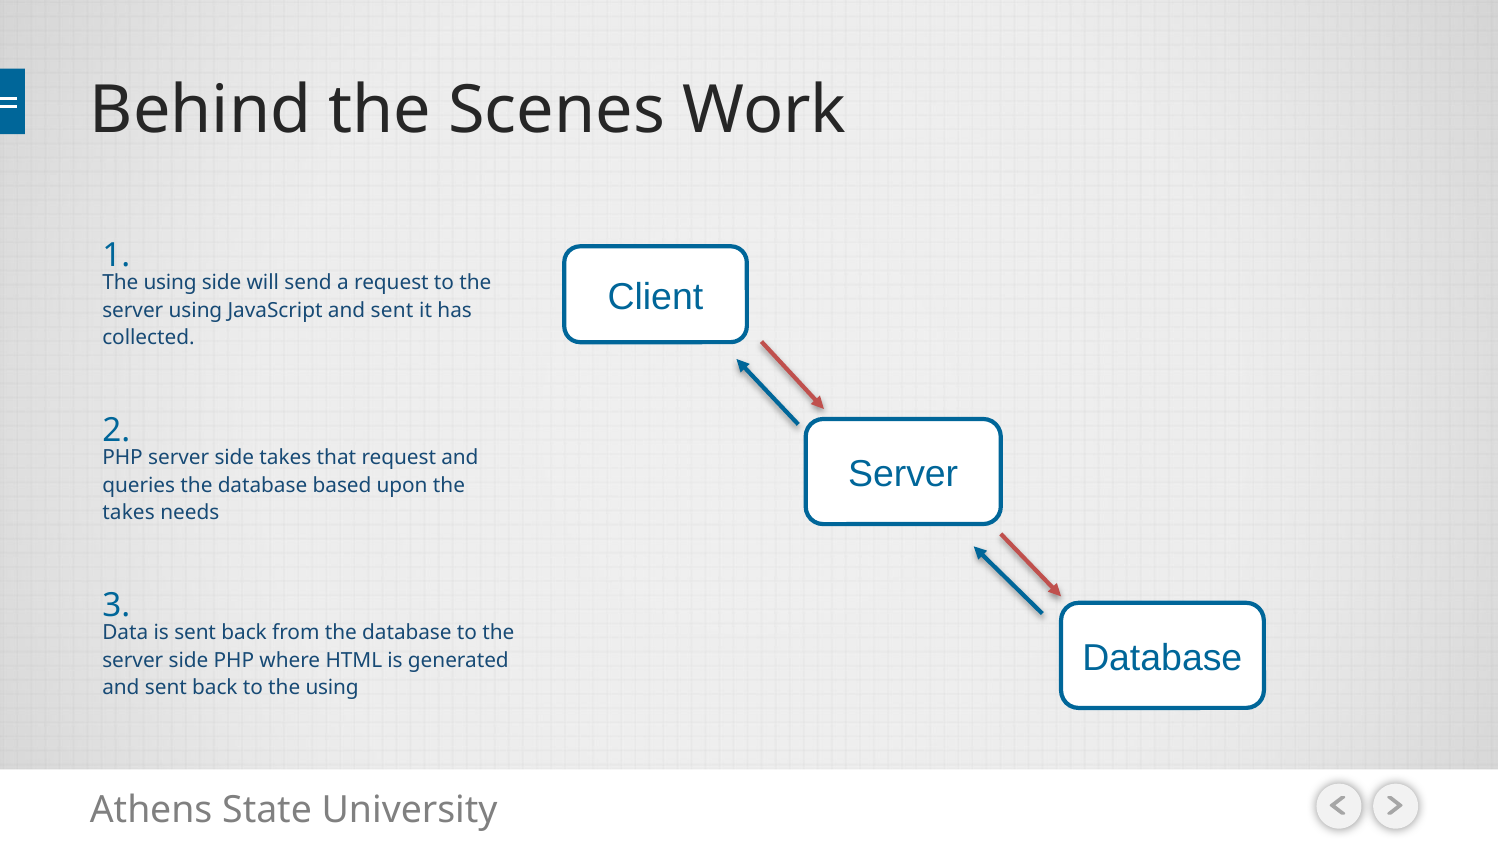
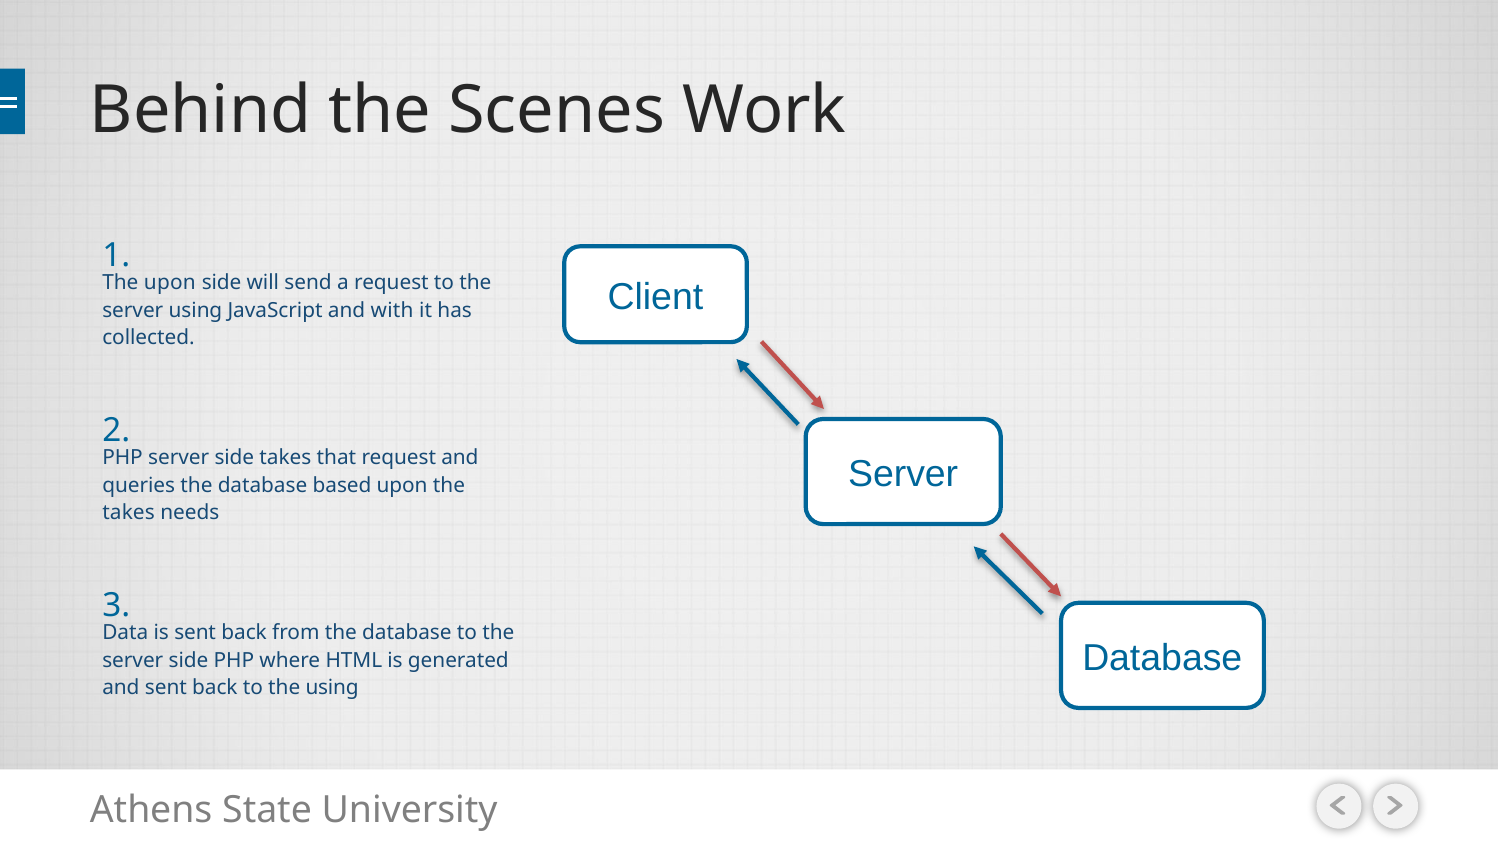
using: using -> upon (170, 283)
JavaScript and sent: sent -> with (392, 310)
